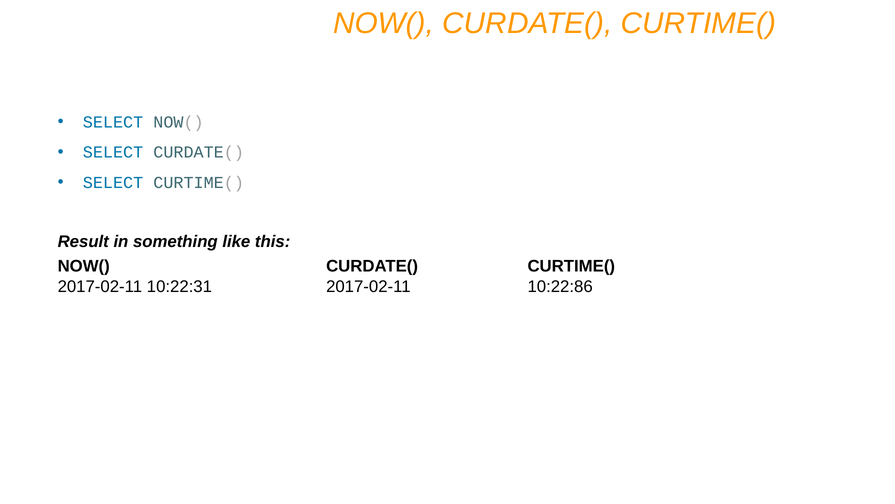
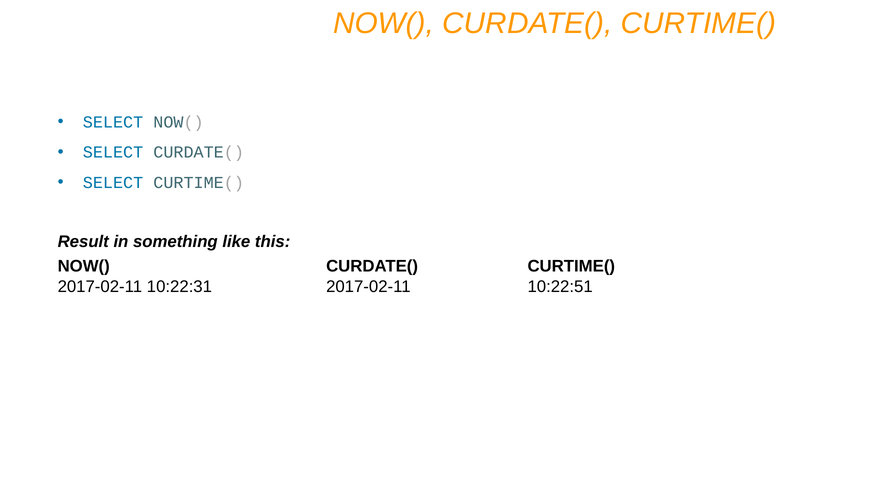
10:22:86: 10:22:86 -> 10:22:51 (560, 286)
